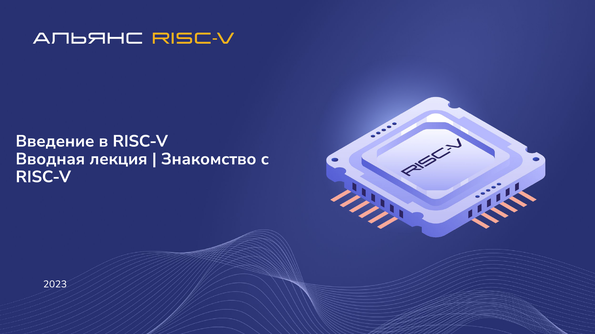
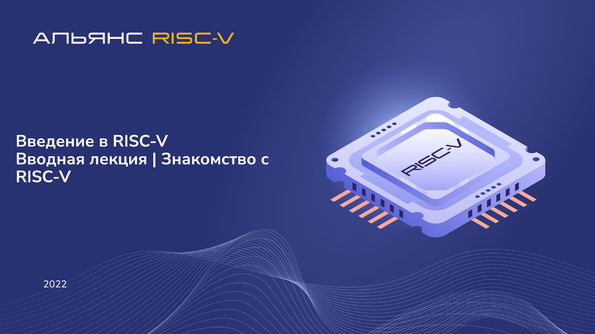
2023: 2023 -> 2022 (55, 285)
